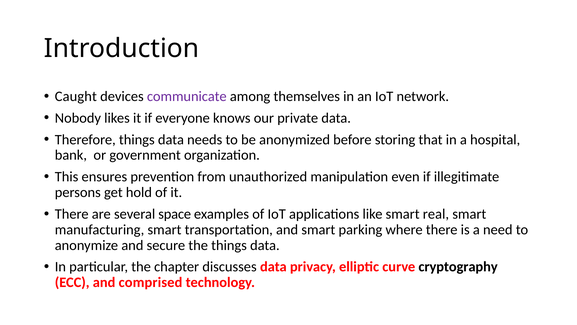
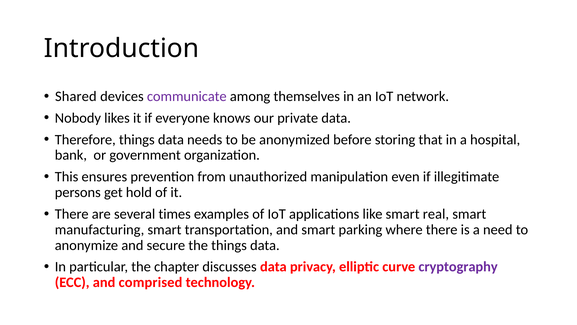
Caught: Caught -> Shared (76, 96)
space: space -> times (175, 214)
cryptography colour: black -> purple (458, 266)
